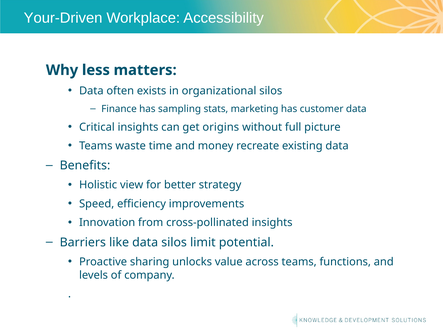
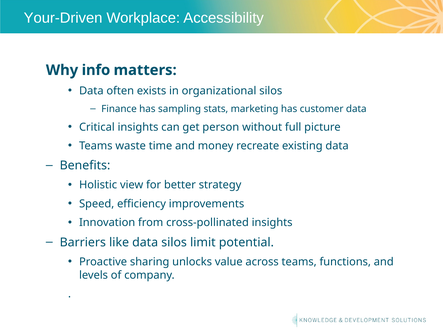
less: less -> info (96, 70)
origins: origins -> person (221, 127)
